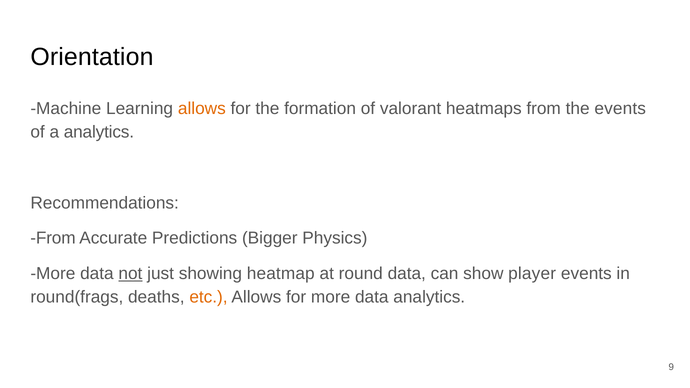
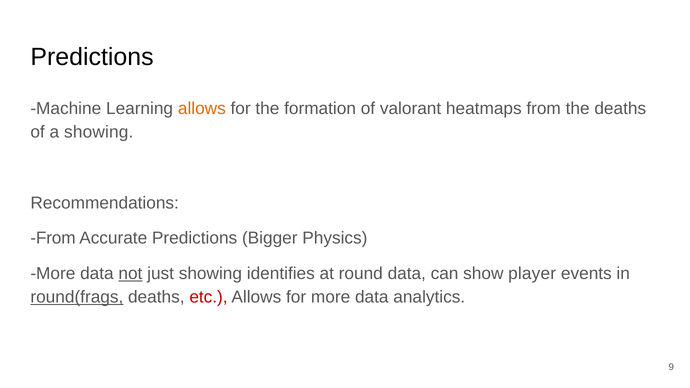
Orientation: Orientation -> Predictions (92, 57)
the events: events -> deaths (620, 109)
a analytics: analytics -> showing (99, 132)
heatmap: heatmap -> identifies (281, 273)
round(frags underline: none -> present (77, 297)
etc colour: orange -> red (208, 297)
